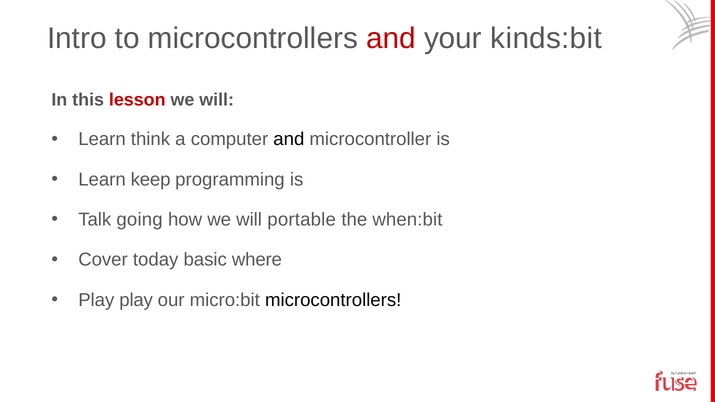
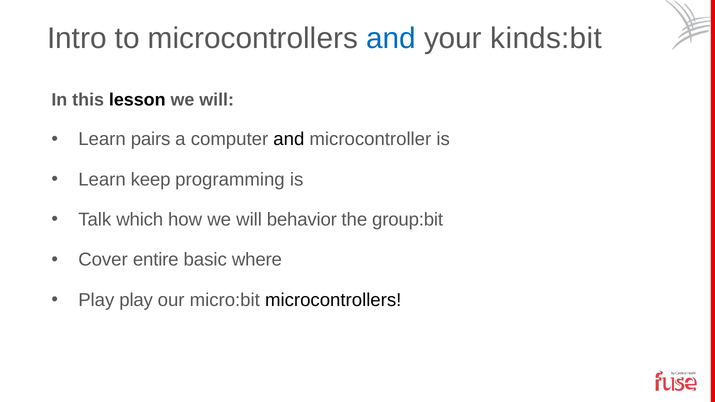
and colour: red -> blue (391, 39)
lesson colour: red -> black (137, 100)
think: think -> pairs (151, 139)
going: going -> which (140, 220)
portable: portable -> behavior (302, 220)
when:bit: when:bit -> group:bit (408, 220)
today: today -> entire (156, 260)
